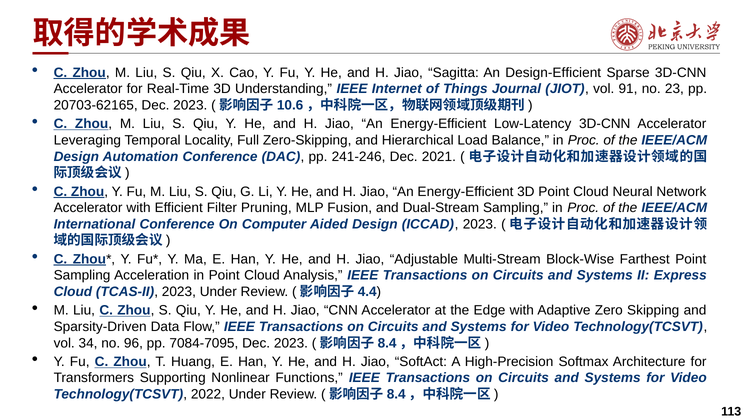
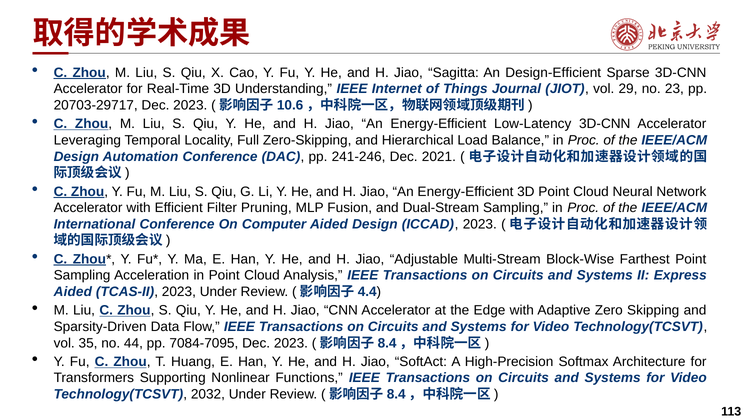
91: 91 -> 29 (628, 89)
20703-62165: 20703-62165 -> 20703-29717 (96, 105)
Cloud: Cloud -> Aided (73, 292)
34: 34 -> 35 (88, 343)
96: 96 -> 44 (133, 343)
2022: 2022 -> 2032 (208, 394)
